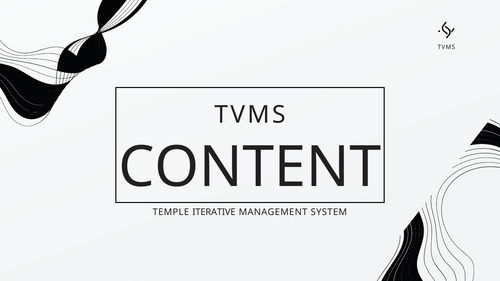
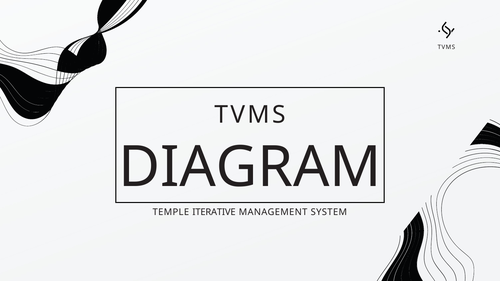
CONTENT: CONTENT -> DIAGRAM (250, 167)
